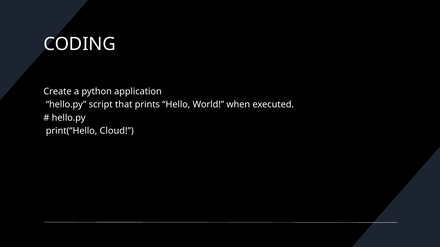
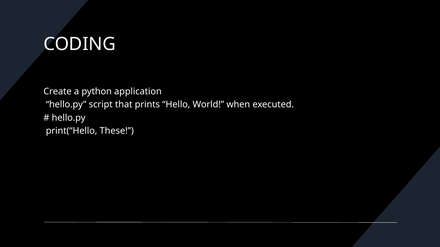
Cloud: Cloud -> These (117, 131)
